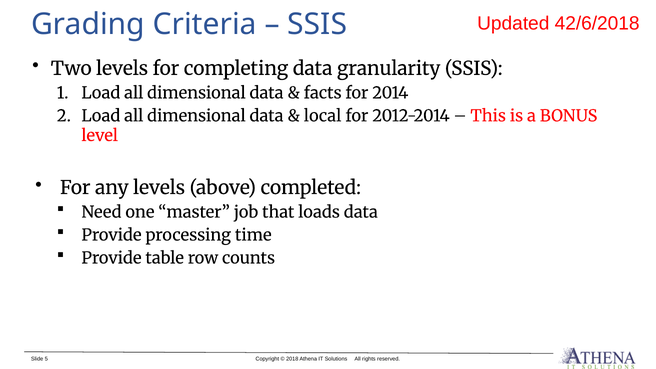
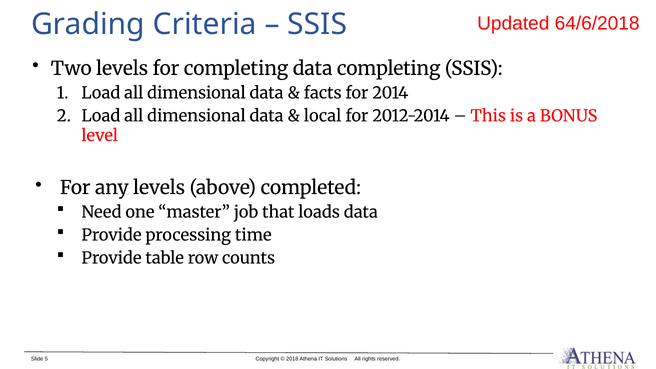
42/6/2018: 42/6/2018 -> 64/6/2018 (597, 24)
data granularity: granularity -> completing (389, 69)
